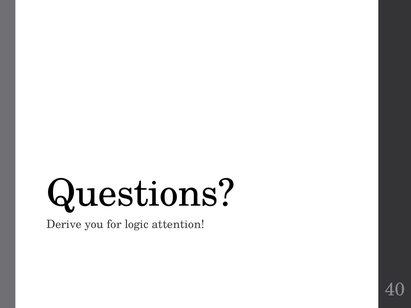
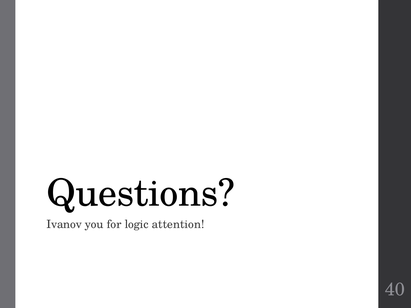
Derive: Derive -> Ivanov (64, 224)
